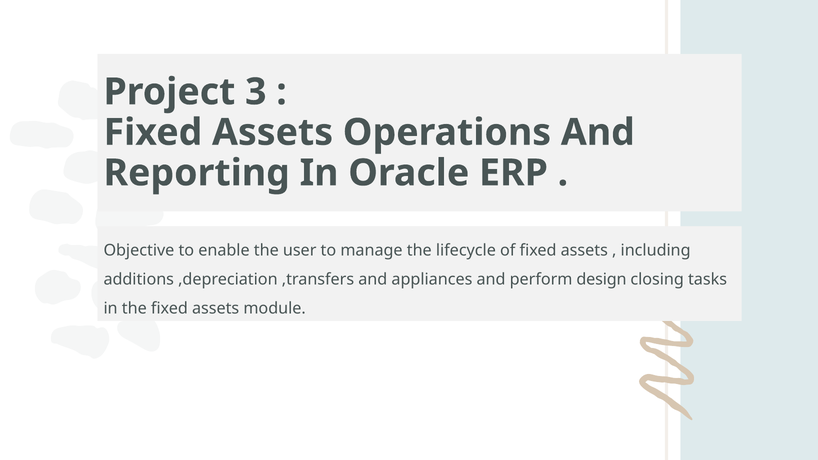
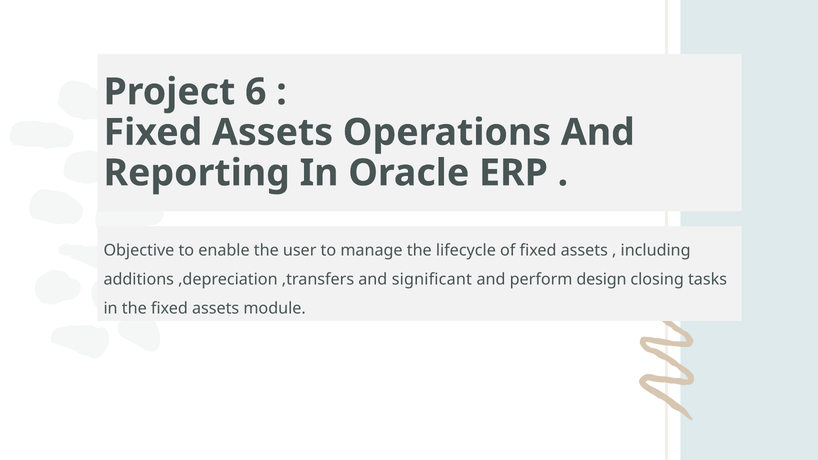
3: 3 -> 6 (256, 92)
appliances: appliances -> significant (432, 280)
